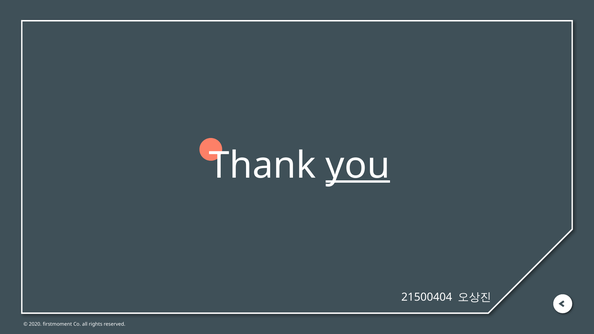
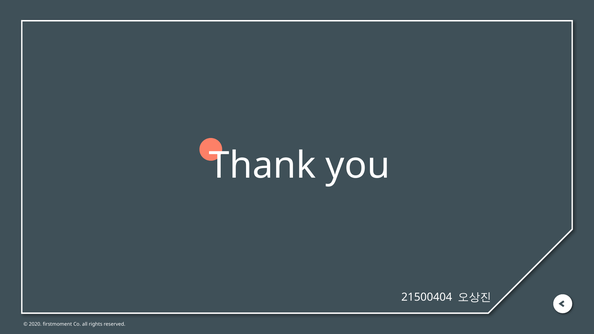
you underline: present -> none (358, 166)
